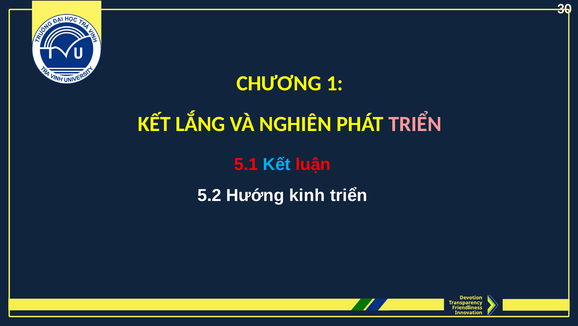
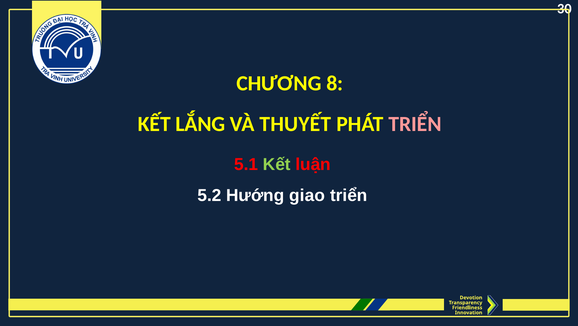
1: 1 -> 8 (335, 83)
NGHIÊN: NGHIÊN -> THUYẾT (295, 124)
Kết colour: light blue -> light green (277, 164)
kinh: kinh -> giao (307, 195)
